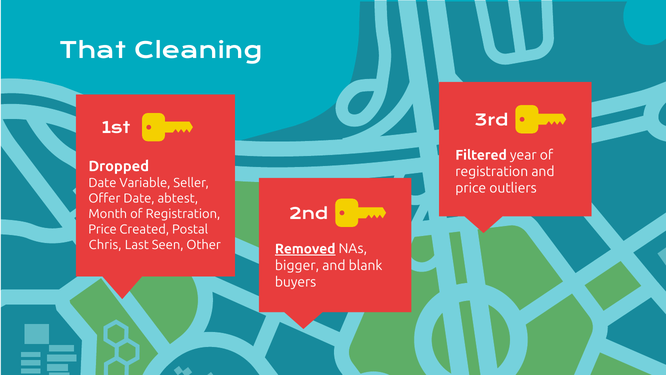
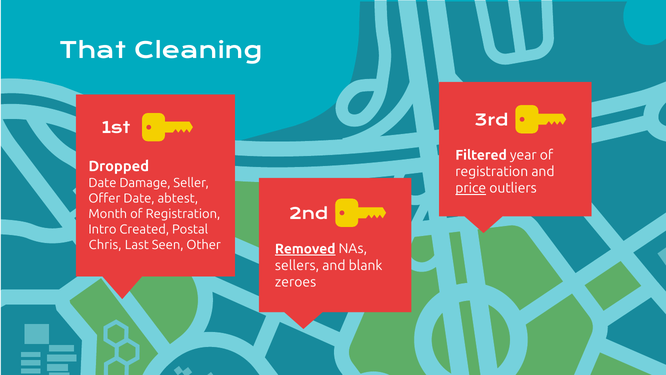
Variable: Variable -> Damage (145, 183)
price underline: none -> present (471, 188)
Price: Price -> Intro (102, 229)
bigger: bigger -> sellers (297, 265)
buyers: buyers -> zeroes (296, 282)
